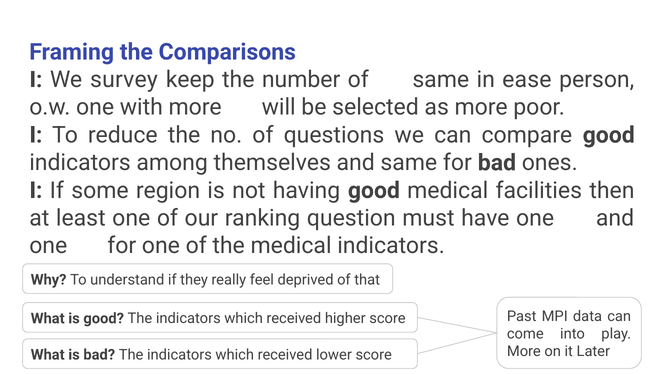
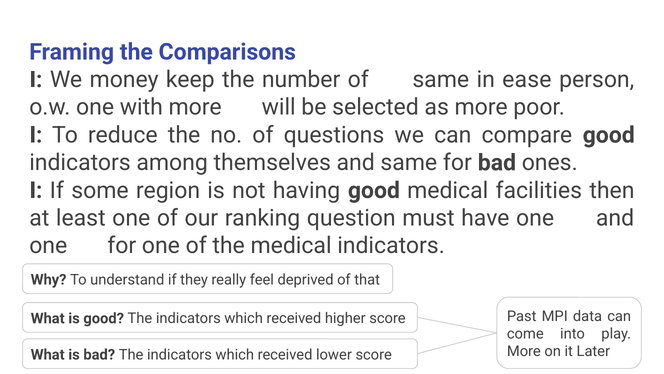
survey: survey -> money (124, 80)
